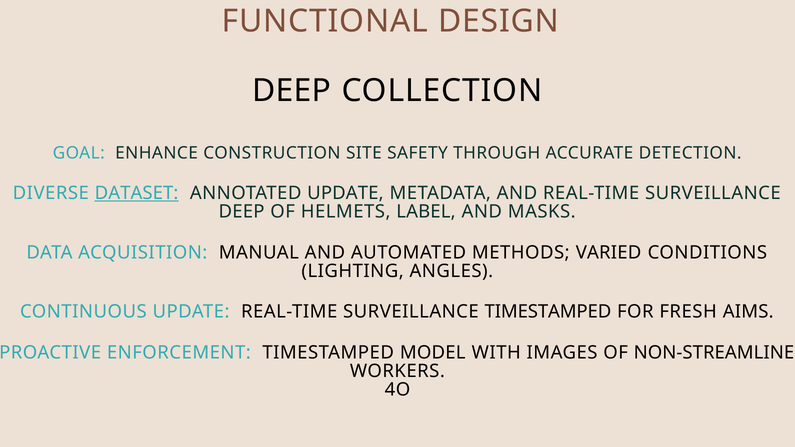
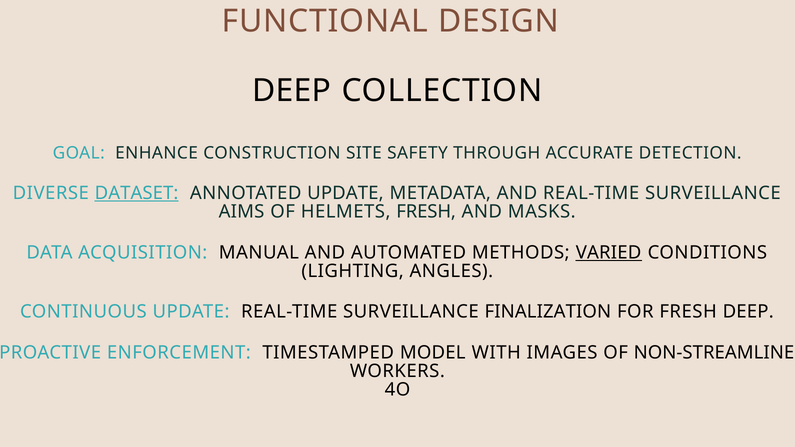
DEEP: DEEP -> AIMS (242, 212)
HELMETS LABEL: LABEL -> FRESH (426, 212)
VARIED underline: none -> present (609, 253)
SURVEILLANCE TIMESTAMPED: TIMESTAMPED -> FINALIZATION (548, 312)
FRESH AIMS: AIMS -> DEEP (748, 312)
